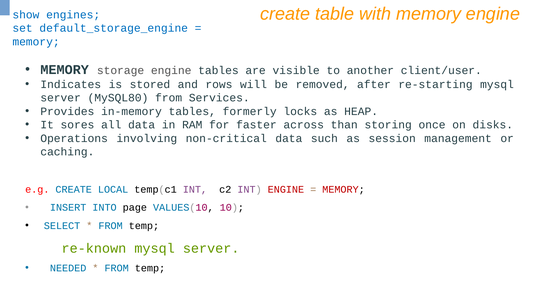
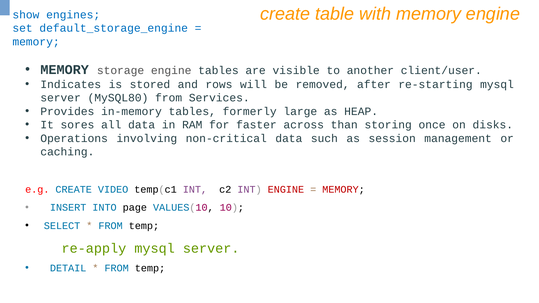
locks: locks -> large (300, 111)
LOCAL: LOCAL -> VIDEO (113, 190)
re-known: re-known -> re-apply (94, 248)
NEEDED: NEEDED -> DETAIL (68, 268)
